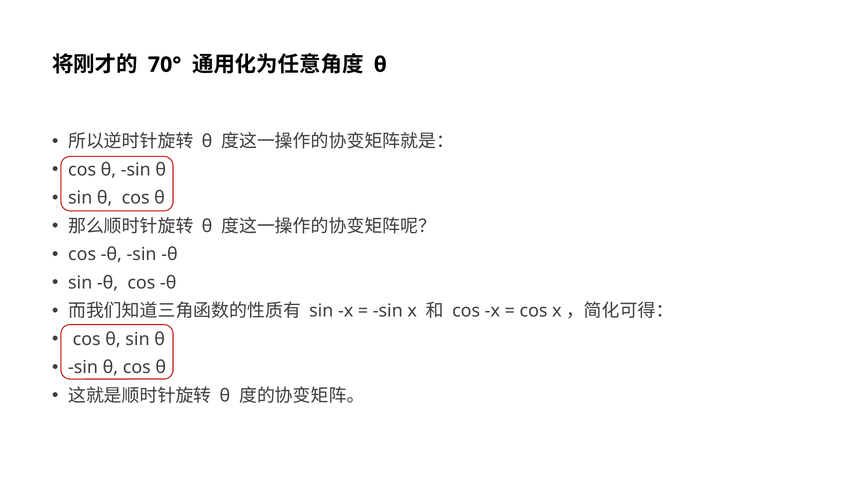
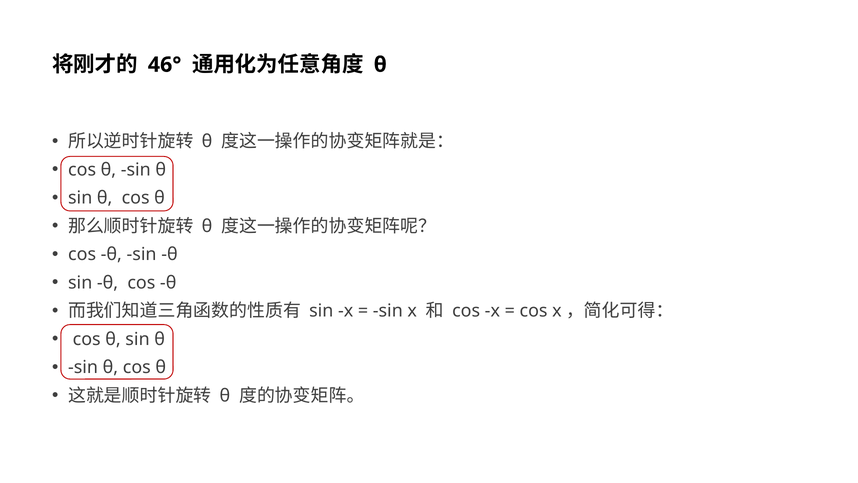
70°: 70° -> 46° (165, 65)
